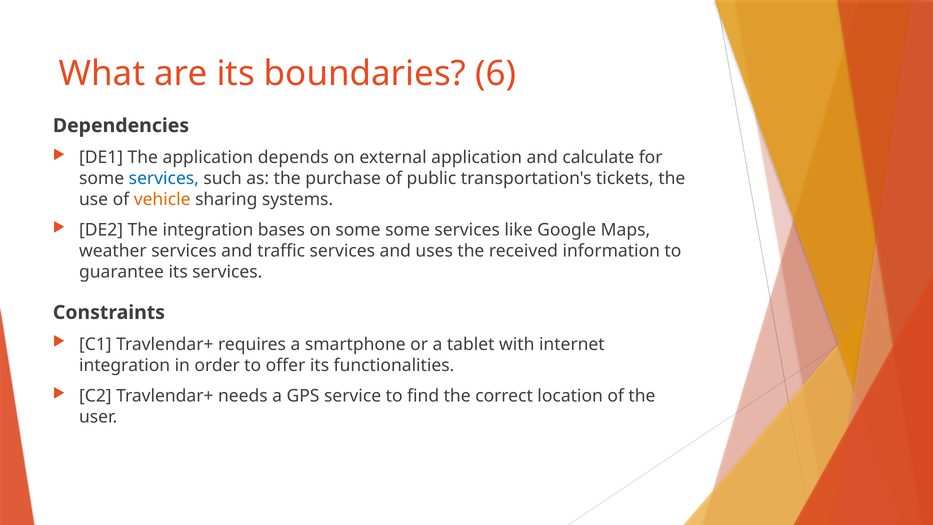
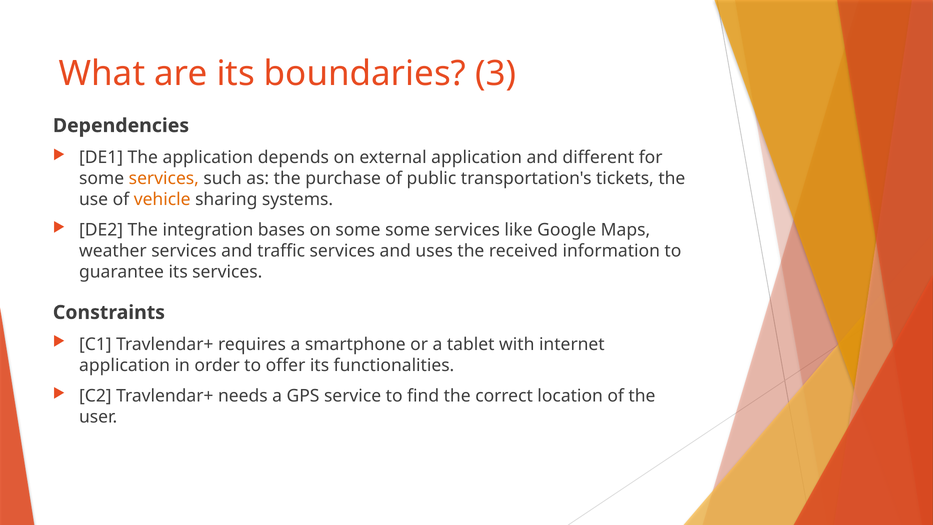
6: 6 -> 3 (496, 74)
calculate: calculate -> different (598, 157)
services colour: blue -> orange (164, 178)
integration: integration -> application (125, 365)
